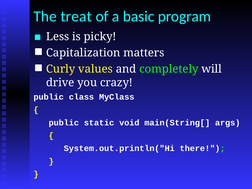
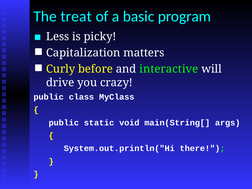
values: values -> before (95, 69)
completely: completely -> interactive (169, 69)
